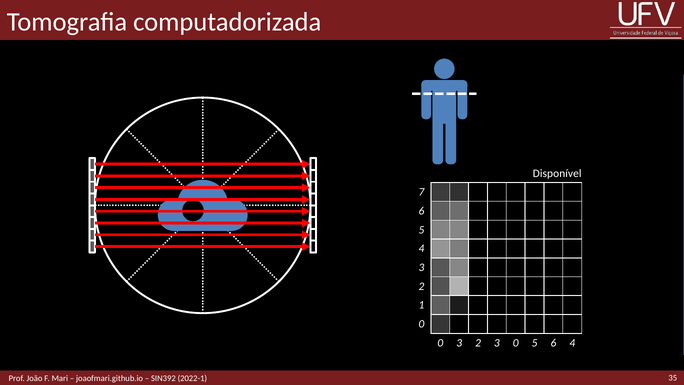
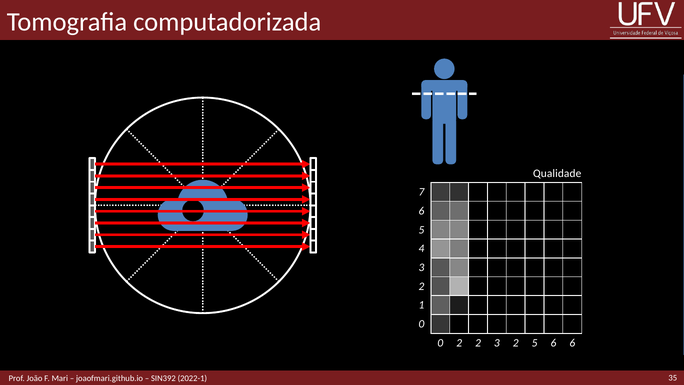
Disponível: Disponível -> Qualidade (557, 173)
0 3: 3 -> 2 (459, 343)
2 3 0: 0 -> 2 (516, 343)
6 4: 4 -> 6 (572, 343)
